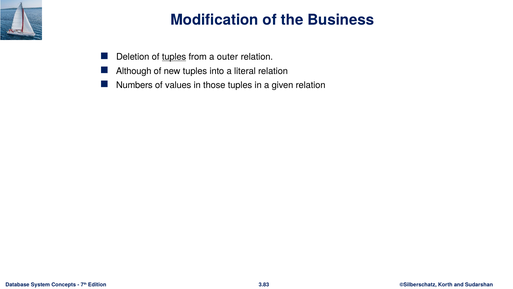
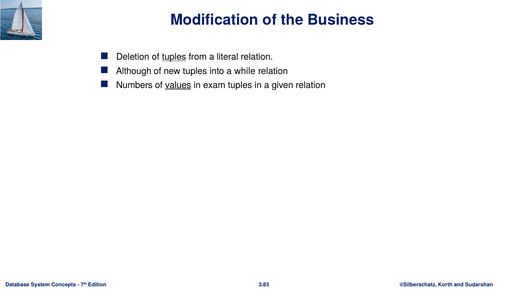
outer: outer -> literal (228, 57)
literal: literal -> while (245, 71)
values underline: none -> present (178, 85)
those: those -> exam (214, 85)
